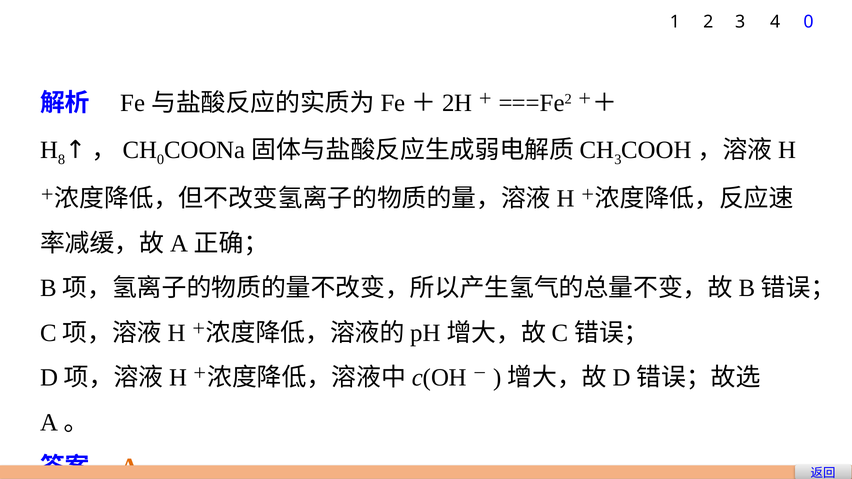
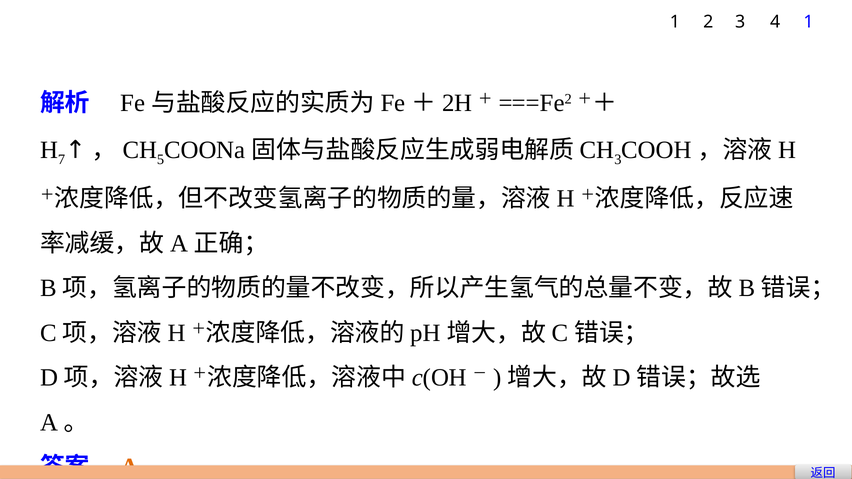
4 0: 0 -> 1 (809, 22)
8: 8 -> 7 (61, 160)
0: 0 -> 5 (161, 160)
